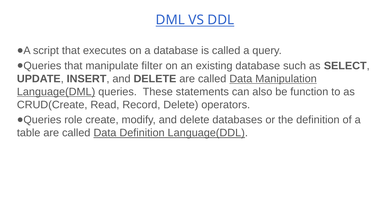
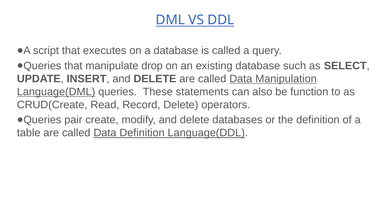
filter: filter -> drop (152, 66)
role: role -> pair (73, 120)
